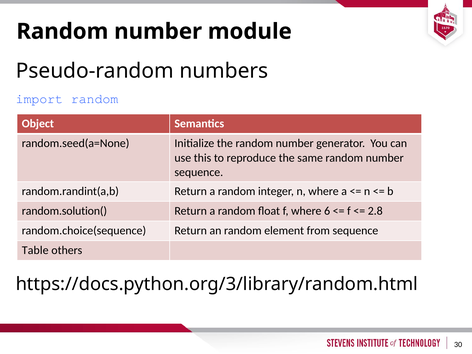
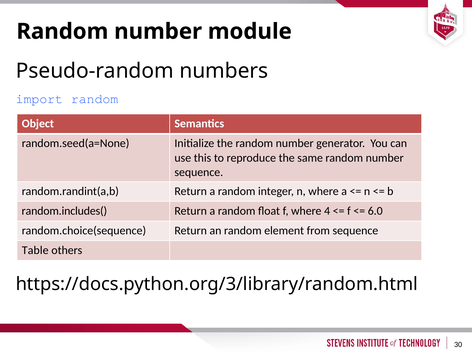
random.solution(: random.solution( -> random.includes( (64, 211)
6: 6 -> 4 (327, 211)
2.8: 2.8 -> 6.0 (375, 211)
